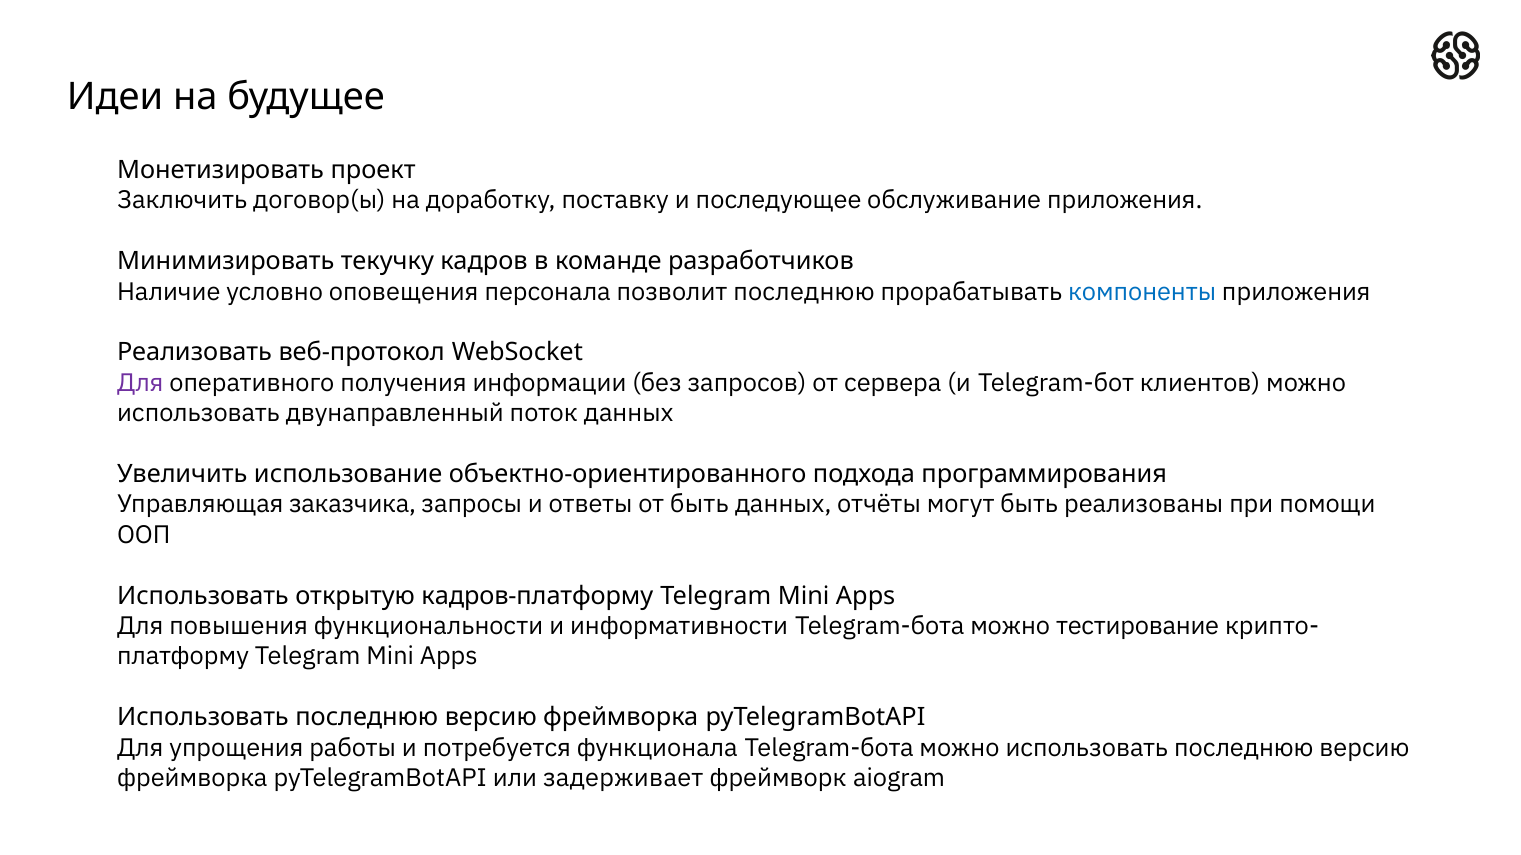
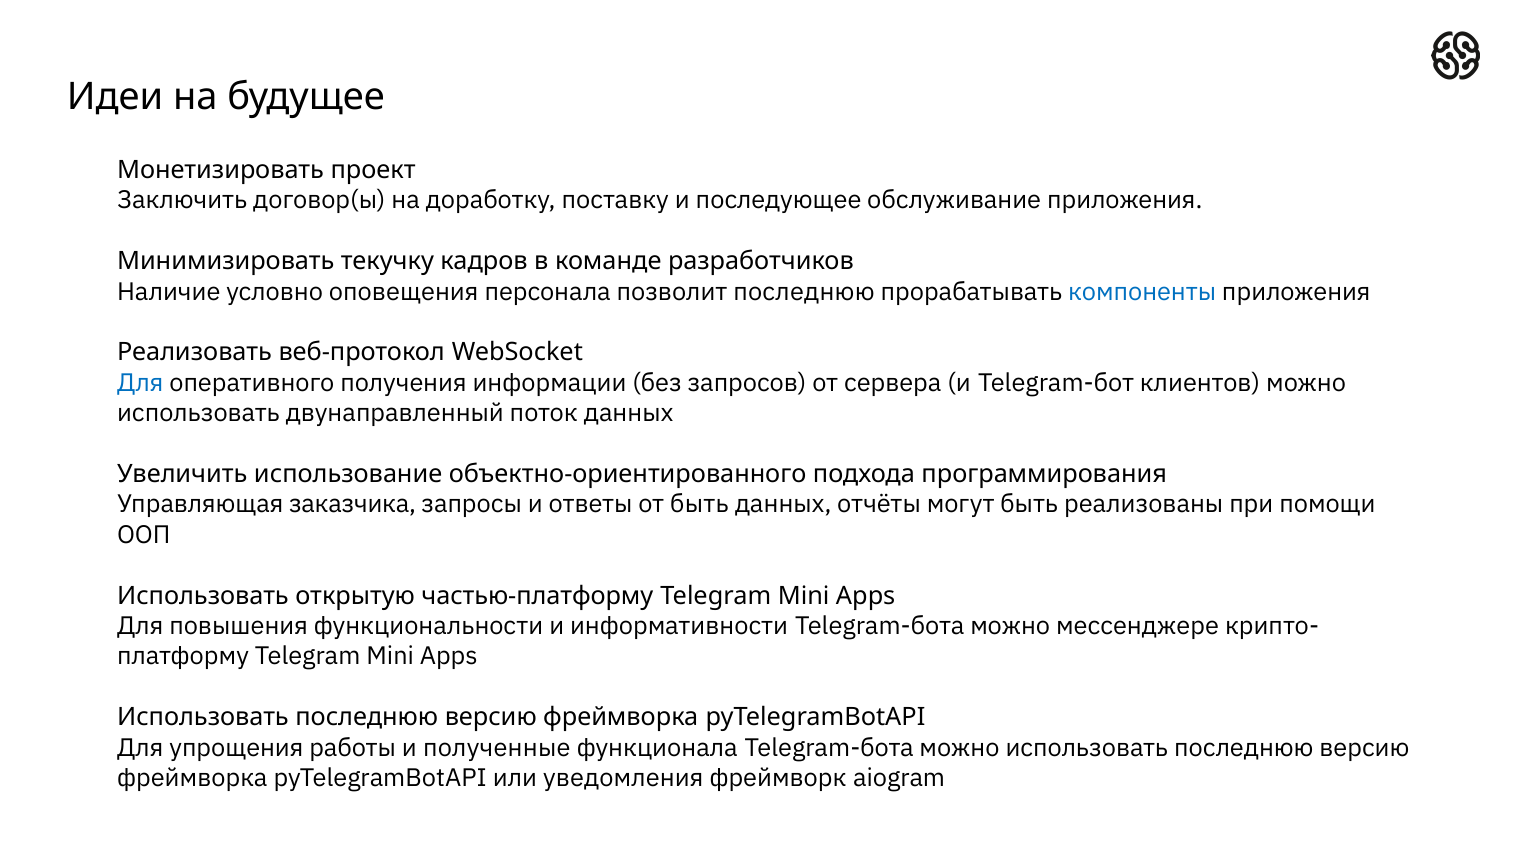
Для colour: purple -> blue (140, 383)
кадров-платформу: кадров-платформу -> частью-платформу (537, 596)
тестирование: тестирование -> мессенджере (1138, 627)
потребуется: потребуется -> полученные (497, 748)
задерживает: задерживает -> уведомления (623, 779)
